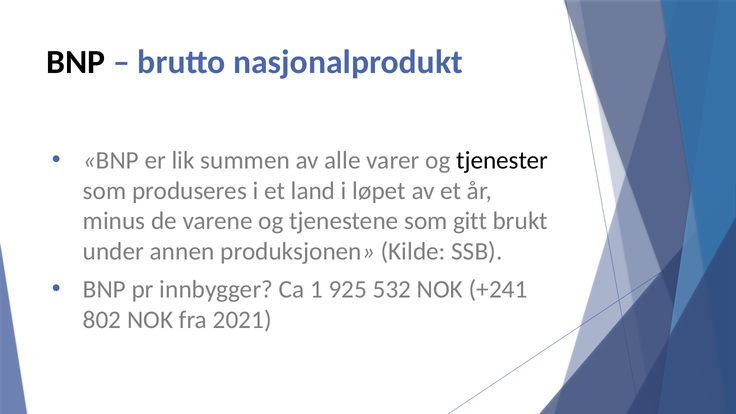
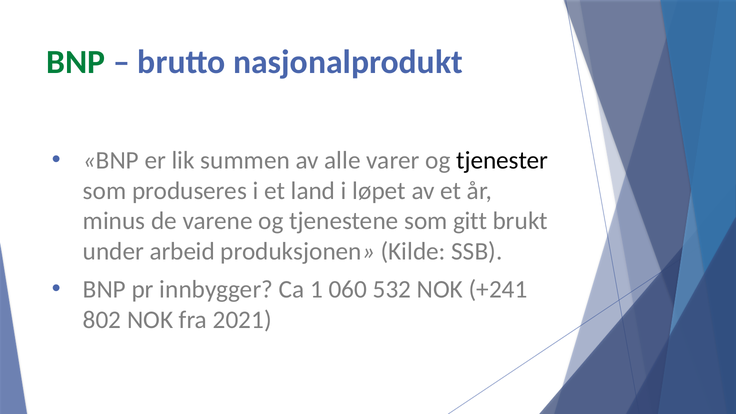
BNP colour: black -> green (76, 62)
annen: annen -> arbeid (182, 251)
925: 925 -> 060 (348, 290)
